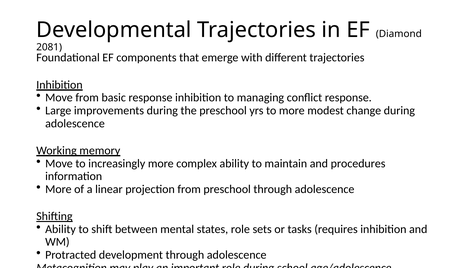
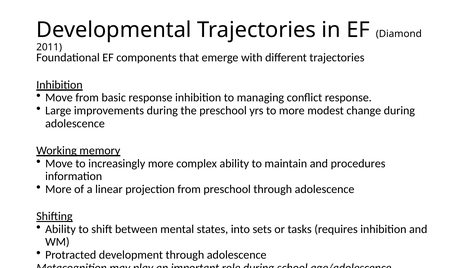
2081: 2081 -> 2011 (49, 47)
states role: role -> into (240, 229)
